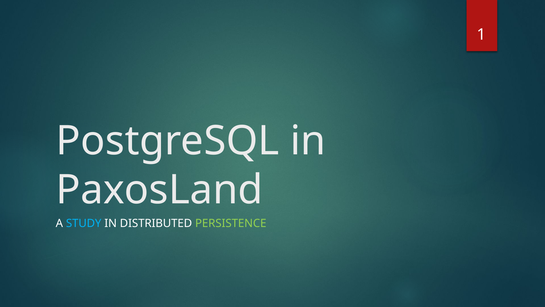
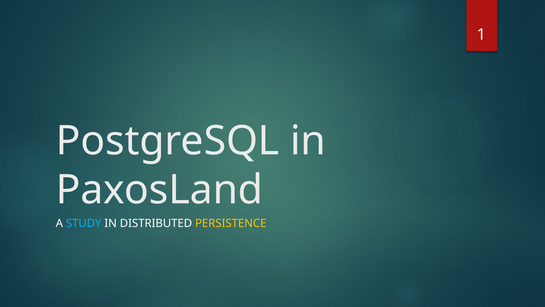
PERSISTENCE colour: light green -> yellow (231, 223)
